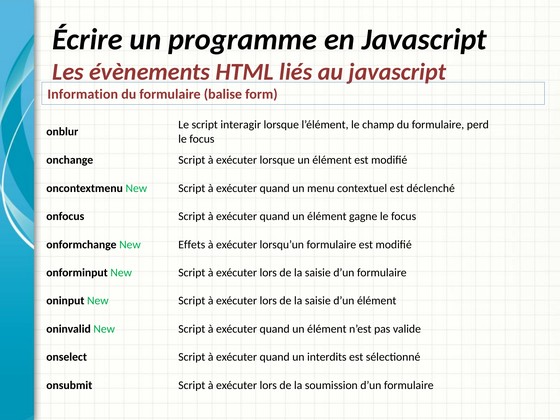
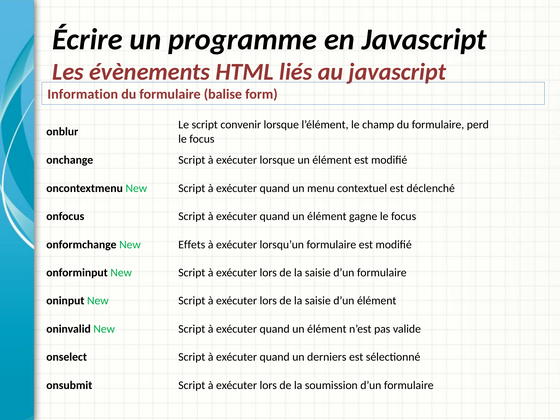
interagir: interagir -> convenir (241, 125)
interdits: interdits -> derniers (327, 357)
